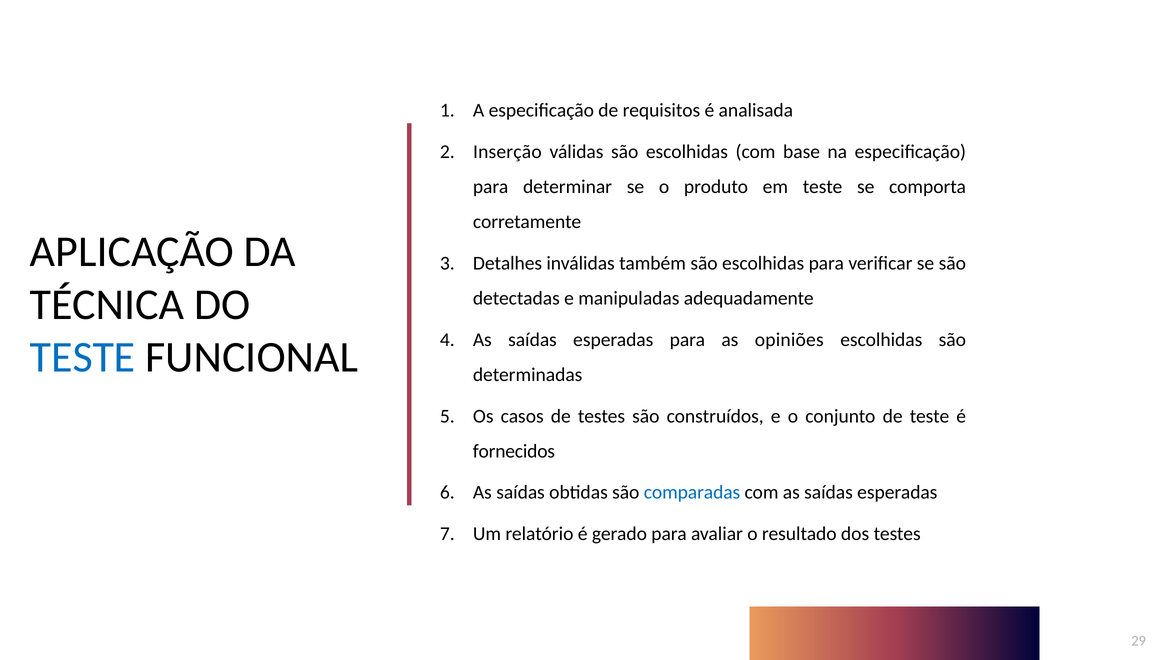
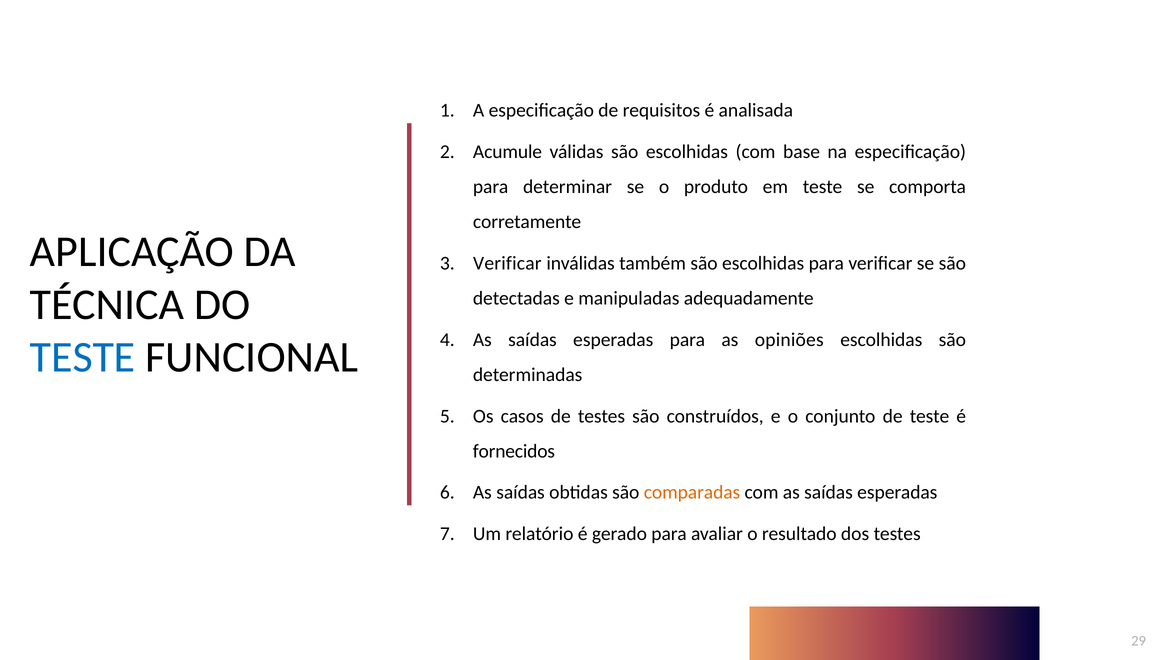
Inserção: Inserção -> Acumule (508, 152)
Detalhes: Detalhes -> Verificar (507, 263)
comparadas colour: blue -> orange (692, 493)
